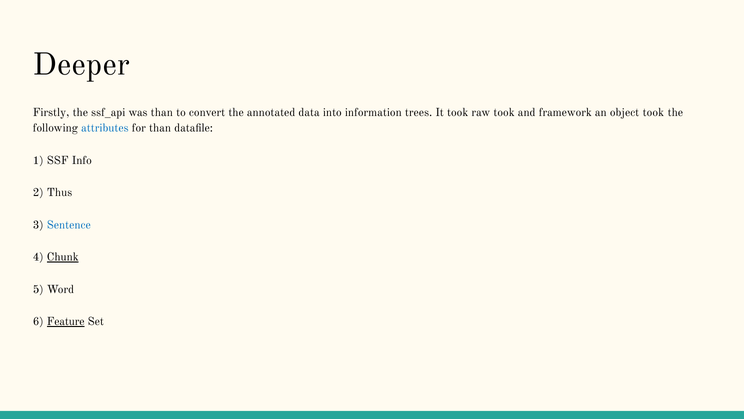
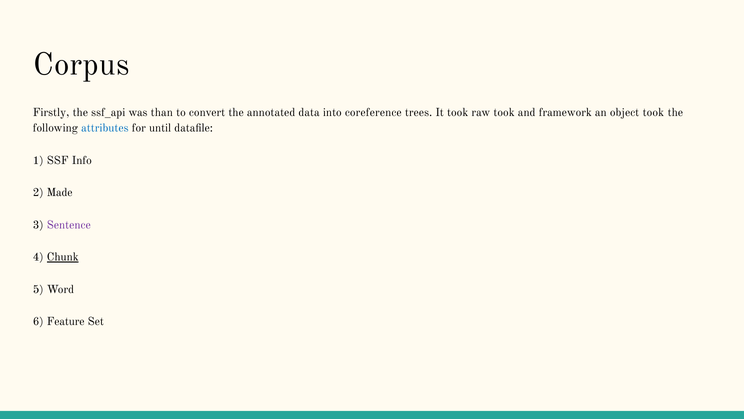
Deeper: Deeper -> Corpus (81, 64)
information: information -> coreference (373, 112)
for than: than -> until (160, 128)
Thus: Thus -> Made (60, 192)
Sentence colour: blue -> purple (69, 225)
Feature underline: present -> none (66, 321)
